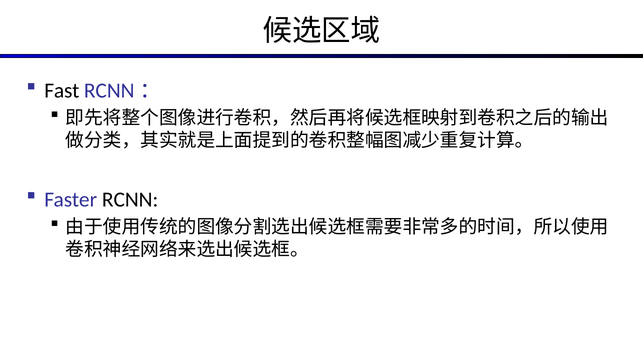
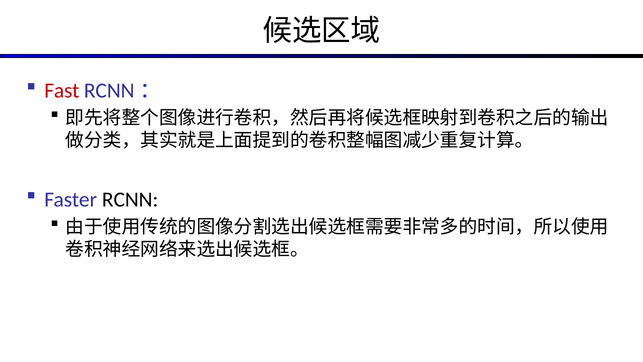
Fast colour: black -> red (62, 90)
